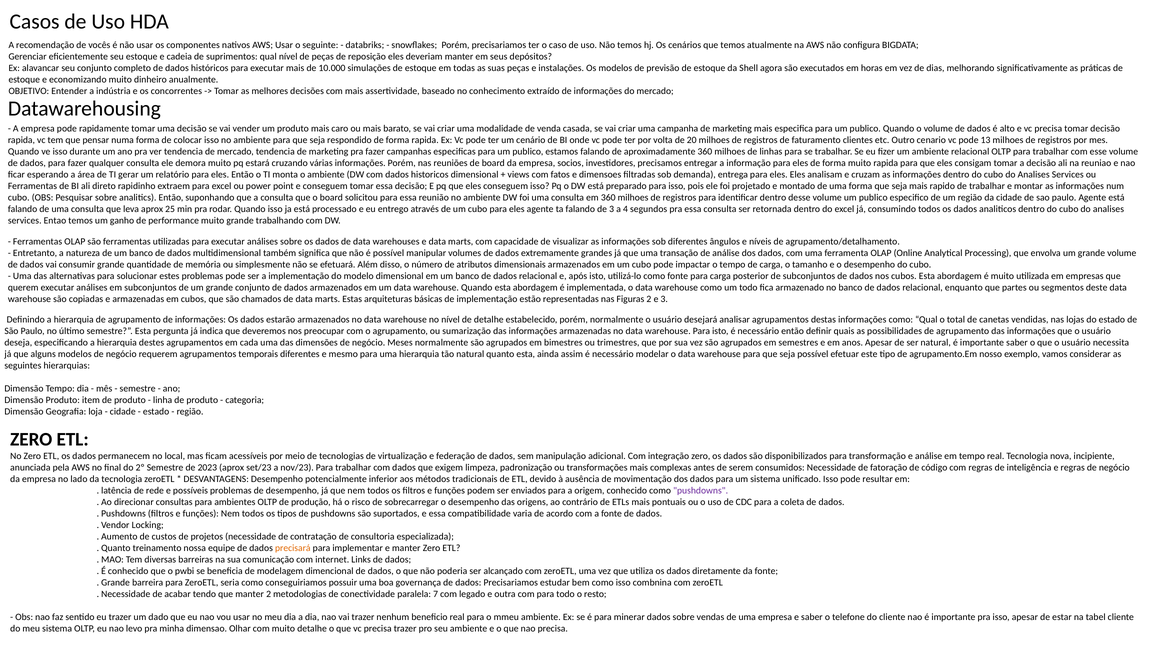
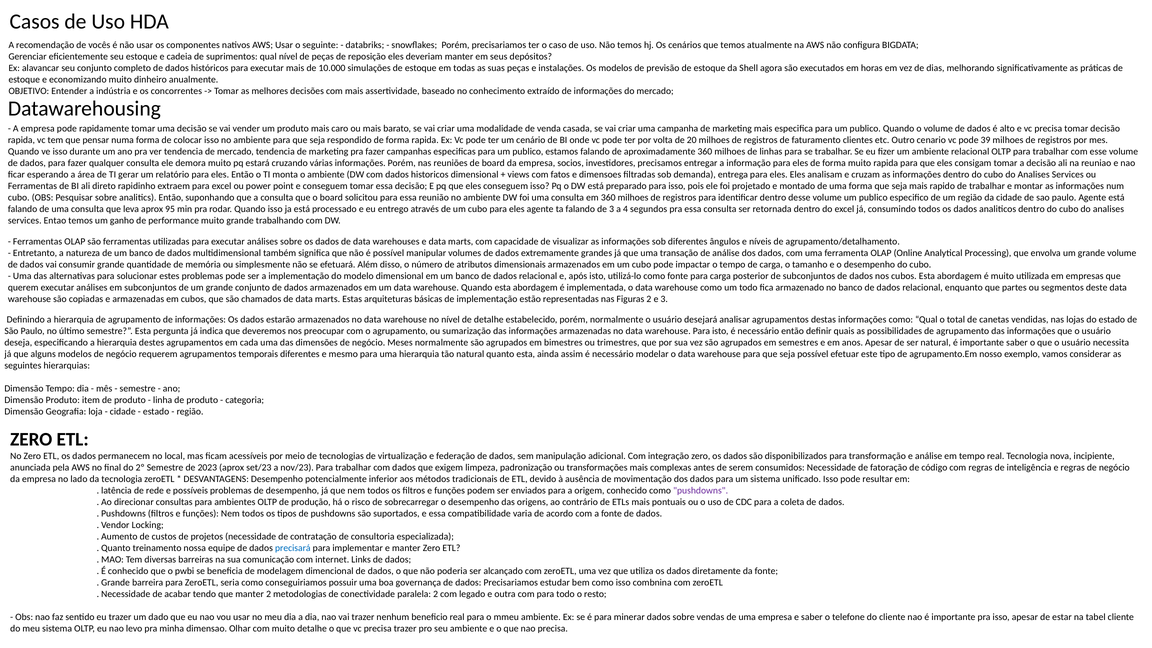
13: 13 -> 39 (986, 140)
25: 25 -> 95 (170, 209)
precisará colour: orange -> blue (293, 548)
paralela 7: 7 -> 2 (436, 594)
